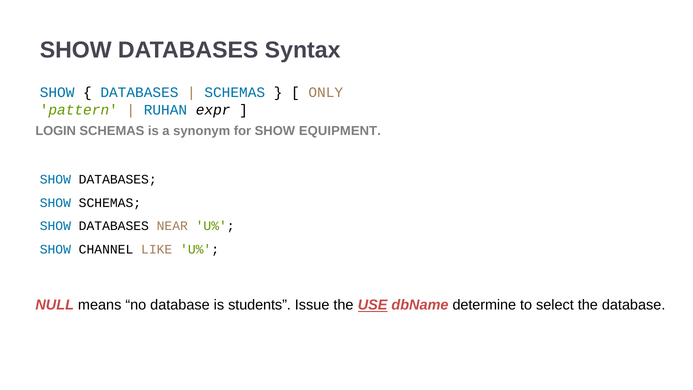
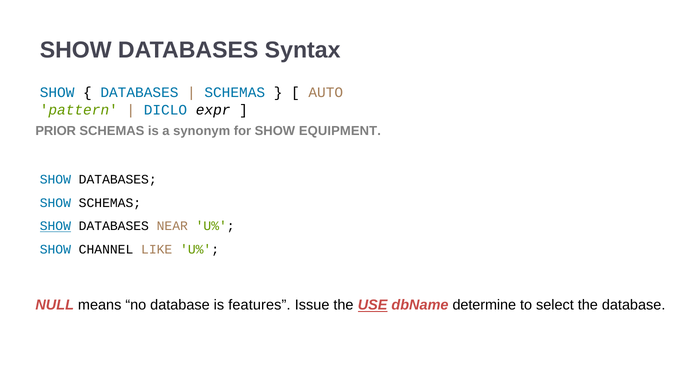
ONLY: ONLY -> AUTO (326, 92)
RUHAN: RUHAN -> DICLO (165, 110)
LOGIN: LOGIN -> PRIOR (56, 131)
SHOW underline: none -> present (55, 226)
students: students -> features (259, 305)
